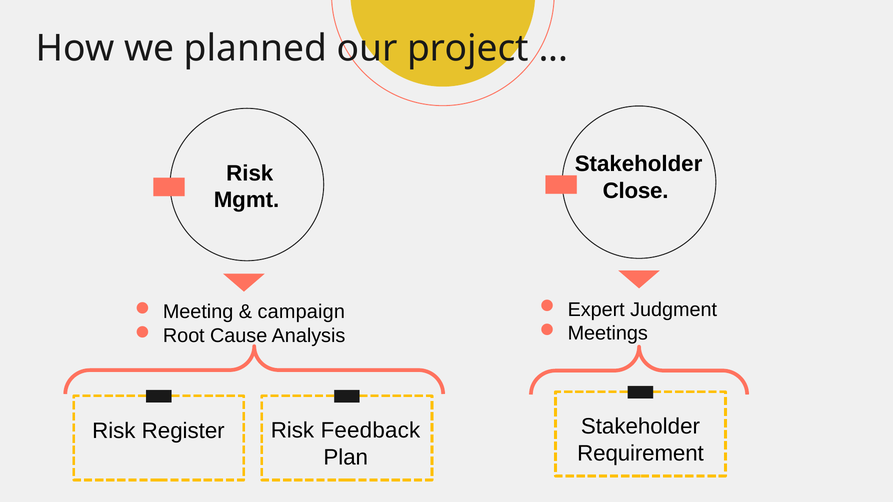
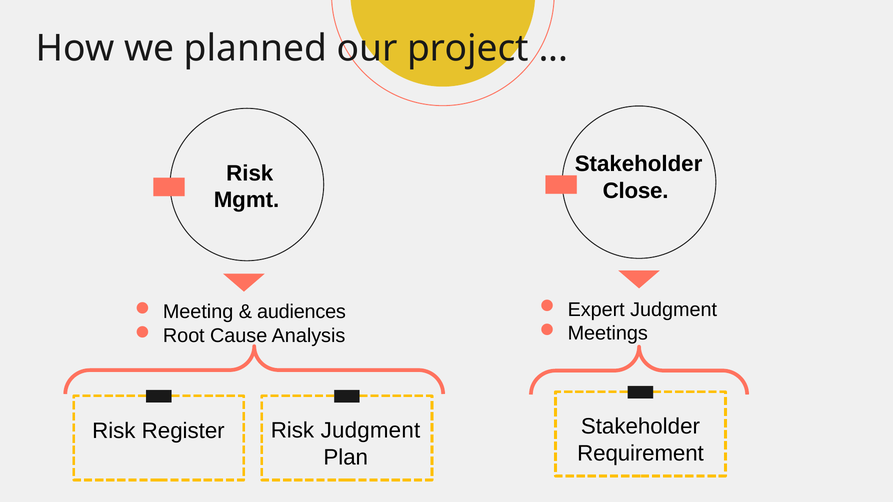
campaign: campaign -> audiences (301, 312)
Risk Feedback: Feedback -> Judgment (370, 431)
